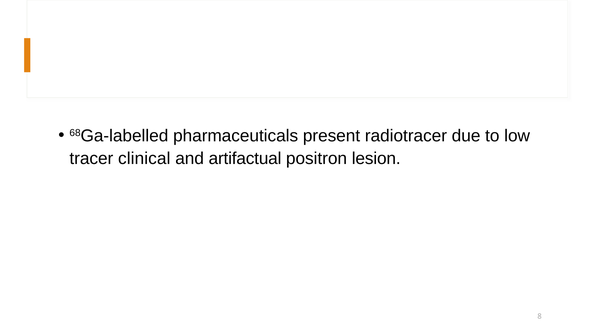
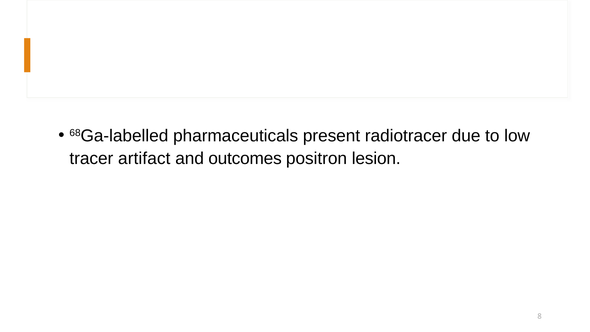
clinical: clinical -> artifact (144, 158)
artifactual: artifactual -> outcomes (245, 158)
